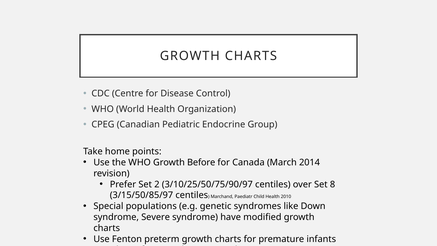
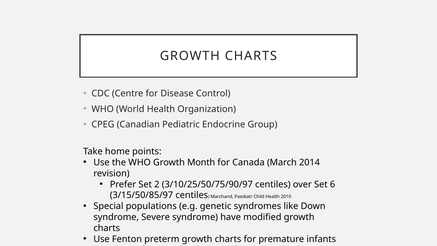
Before: Before -> Month (201, 162)
8: 8 -> 6 (333, 184)
